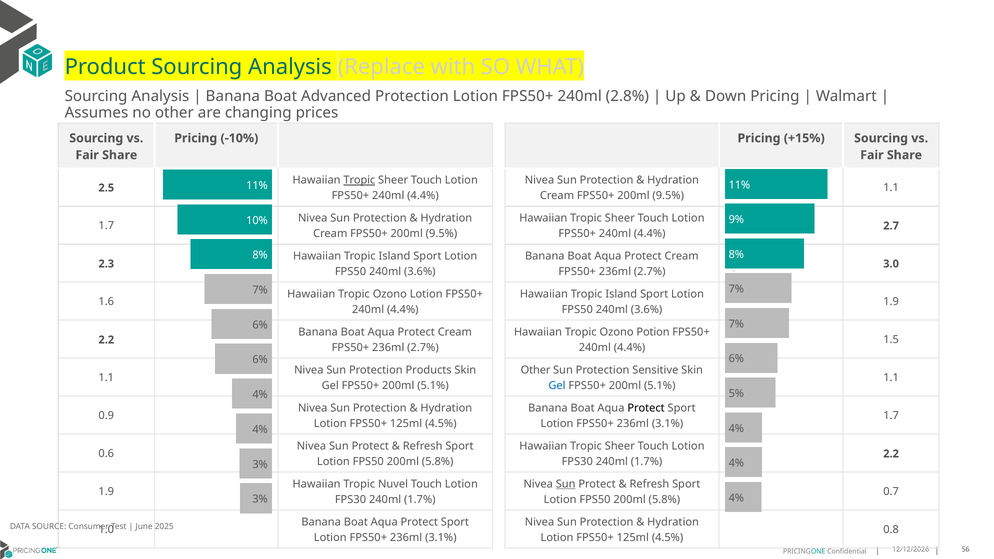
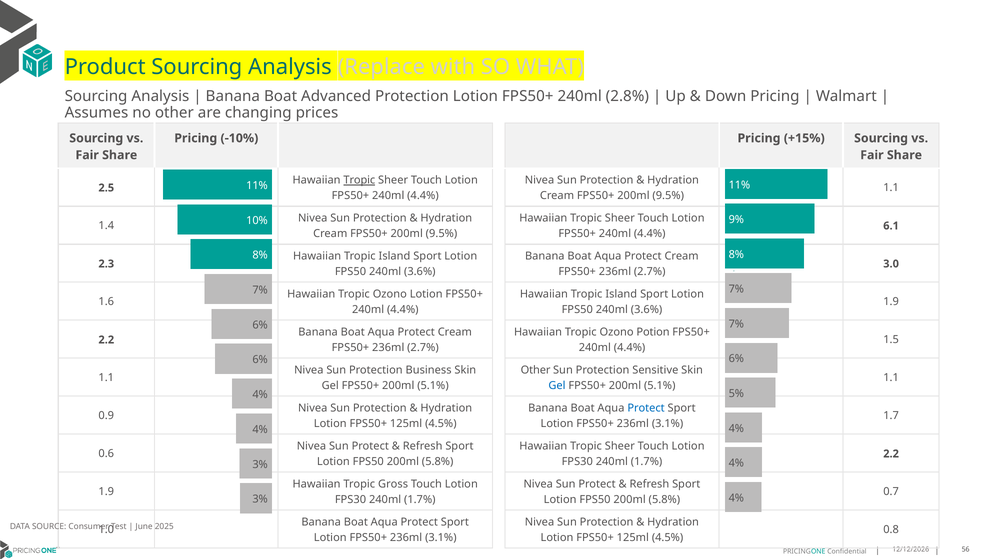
1.7: 1.7 -> 1.4 (106, 226)
2.7: 2.7 -> 6.1 (891, 226)
Products: Products -> Business (429, 370)
Protect colour: black -> blue (646, 408)
Nuvel: Nuvel -> Gross (393, 484)
Sun underline: present -> none (566, 484)
